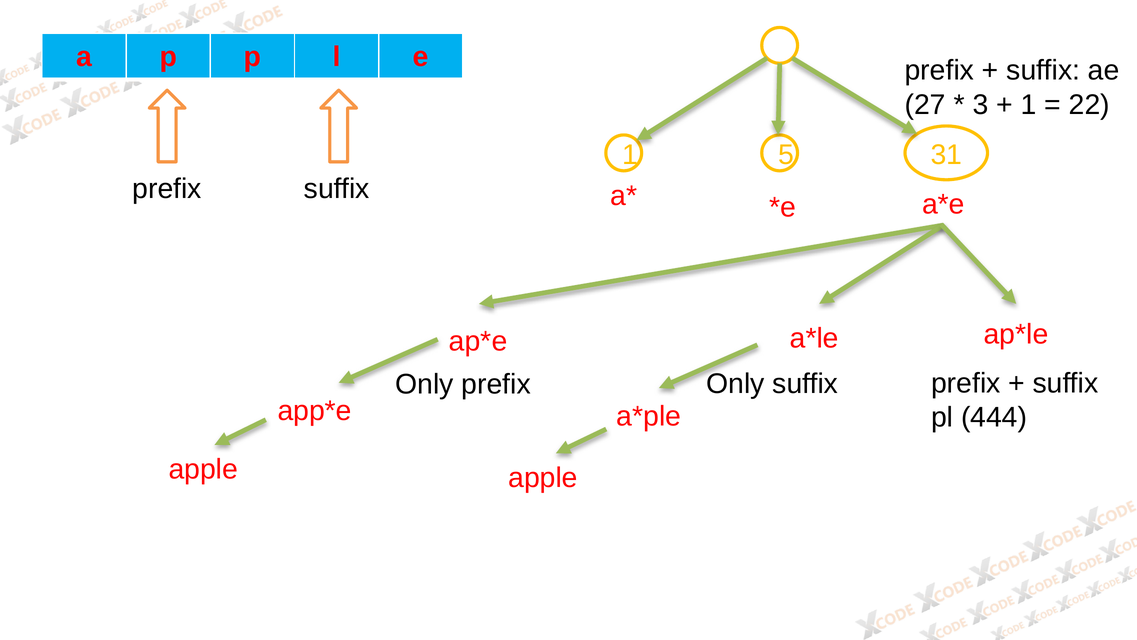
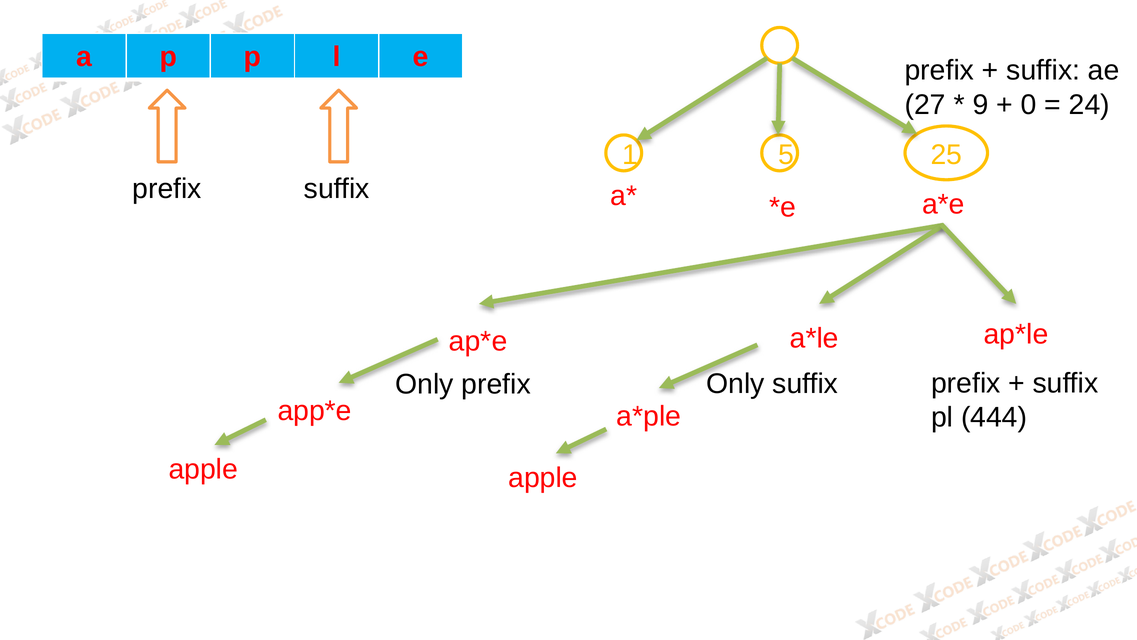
3: 3 -> 9 (980, 105)
1: 1 -> 0 (1029, 105)
22: 22 -> 24 (1089, 105)
31: 31 -> 25 (946, 155)
